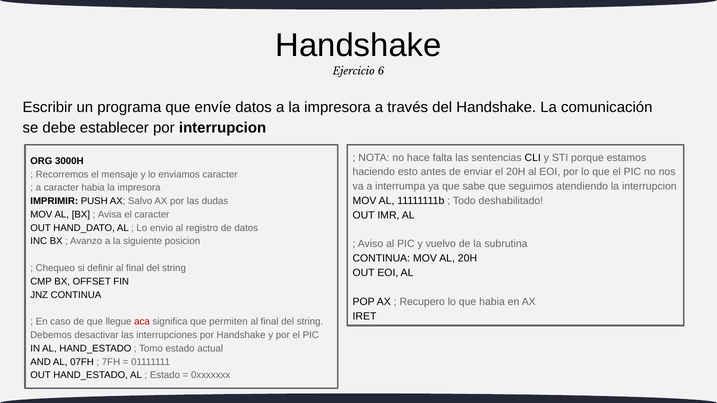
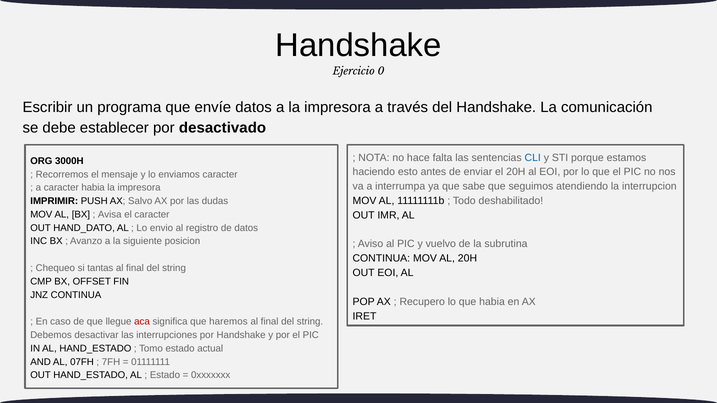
6: 6 -> 0 (381, 71)
por interrupcion: interrupcion -> desactivado (223, 128)
CLI colour: black -> blue (533, 158)
definir: definir -> tantas (100, 268)
permiten: permiten -> haremos (228, 322)
